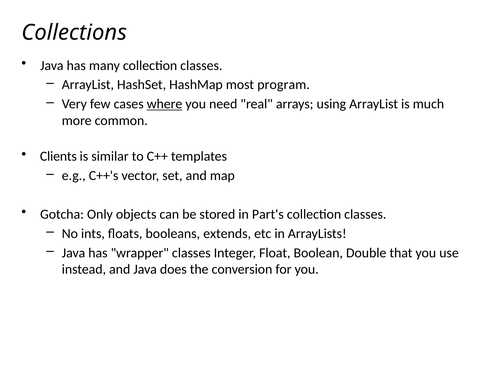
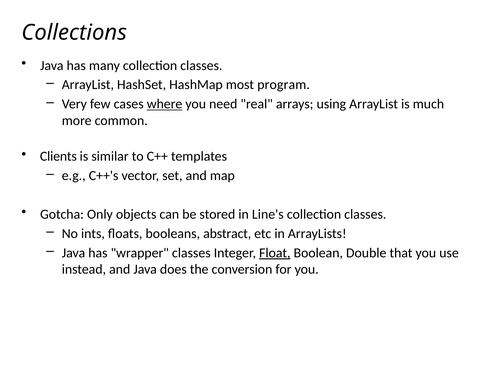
Part's: Part's -> Line's (268, 214)
extends: extends -> abstract (227, 234)
Float underline: none -> present (275, 253)
